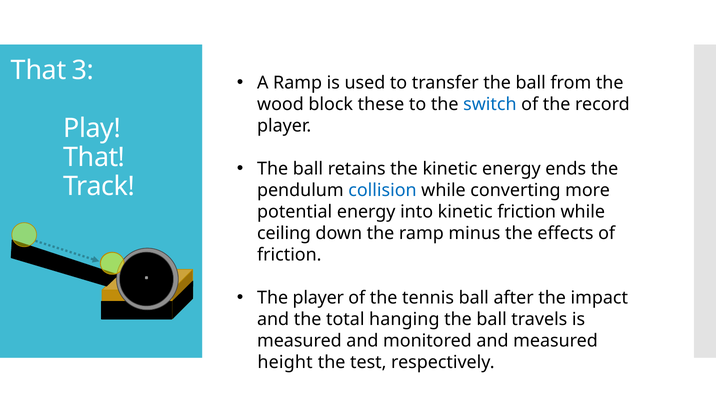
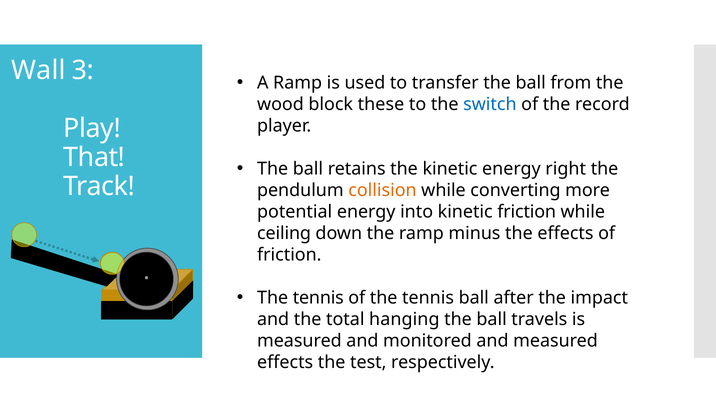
That: That -> Wall (38, 70)
ends: ends -> right (566, 169)
collision colour: blue -> orange (382, 190)
player: player -> tennis (318, 298)
height: height -> effects (285, 362)
